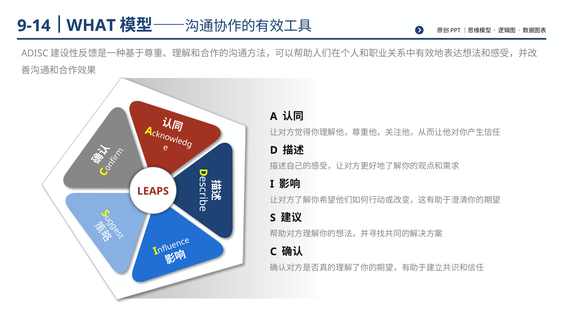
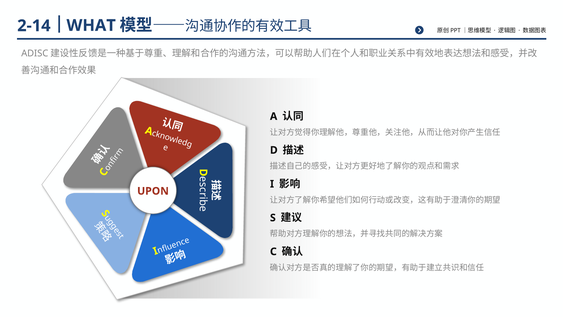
9-14: 9-14 -> 2-14 (34, 26)
LEAPS: LEAPS -> UPON (153, 191)
